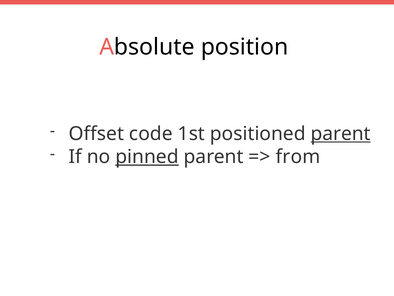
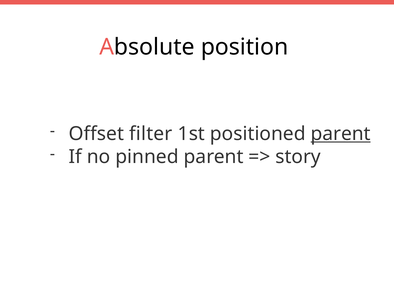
code: code -> filter (151, 133)
pinned underline: present -> none (147, 157)
from: from -> story (298, 157)
